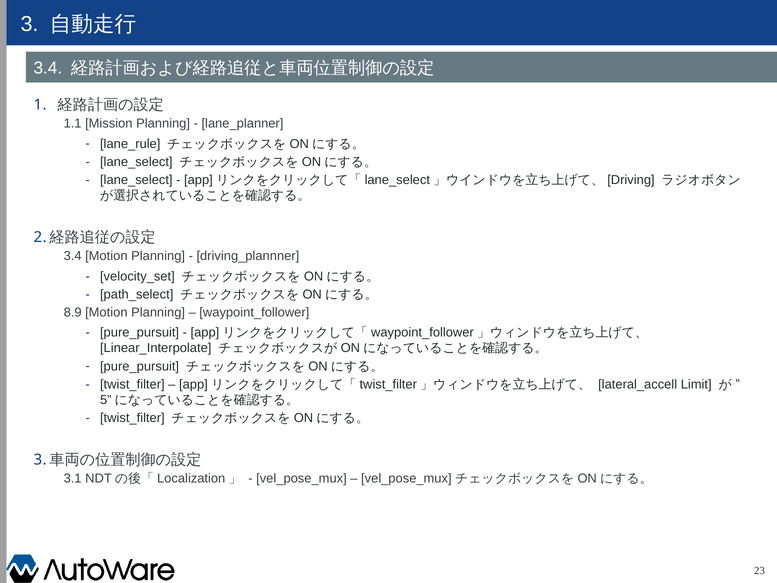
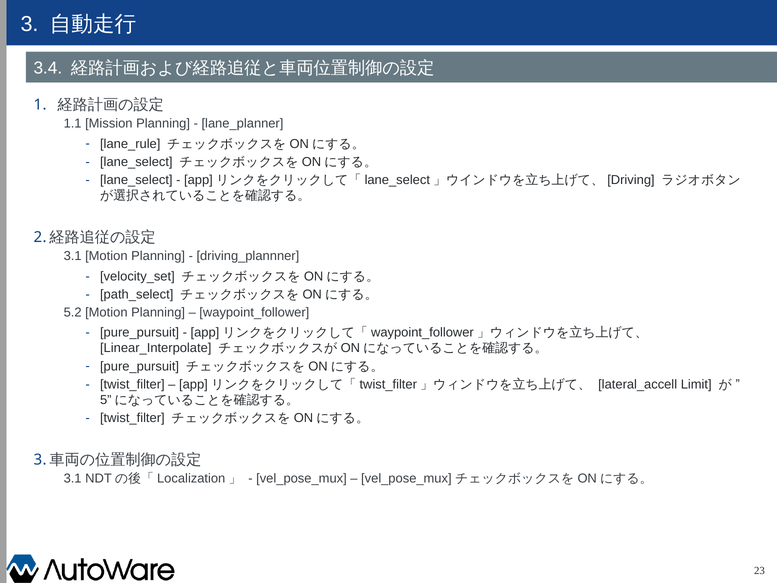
3.4: 3.4 -> 3.1 (73, 256)
8.9: 8.9 -> 5.2 (73, 312)
